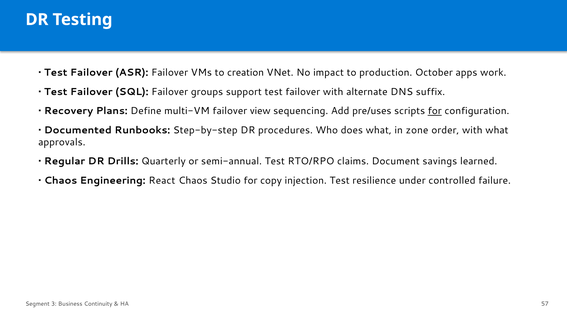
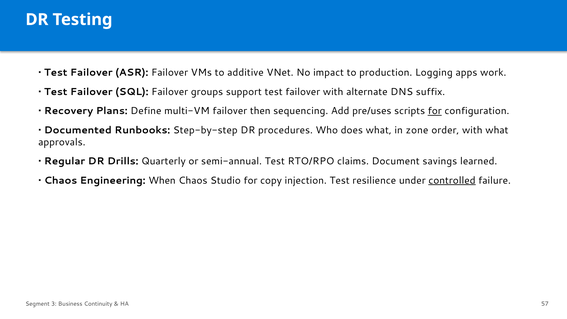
creation: creation -> additive (245, 73)
October: October -> Logging (434, 73)
view: view -> then (260, 111)
React: React -> When (162, 180)
controlled underline: none -> present (452, 180)
